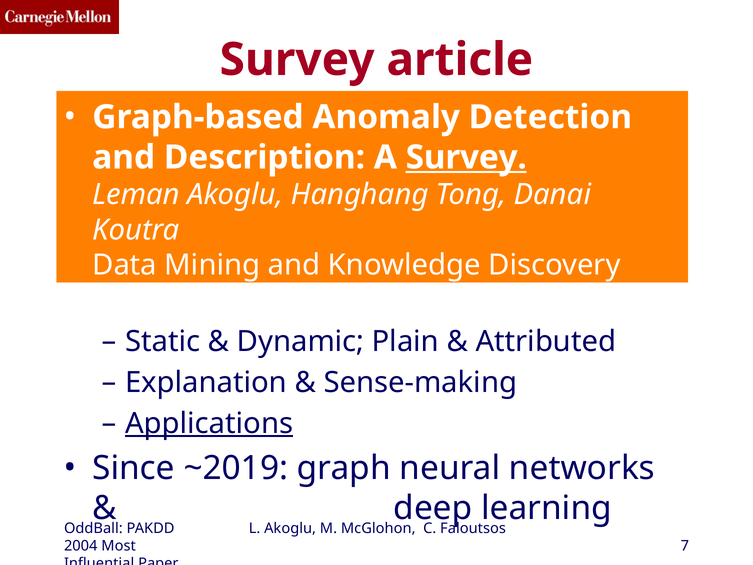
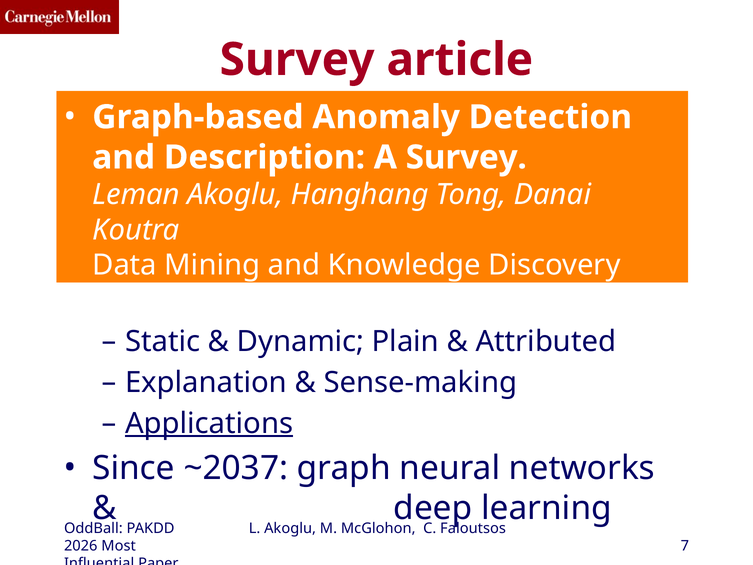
Survey underline: present -> none (466, 157)
~2019: ~2019 -> ~2037 (236, 468)
2004: 2004 -> 2026 (81, 546)
